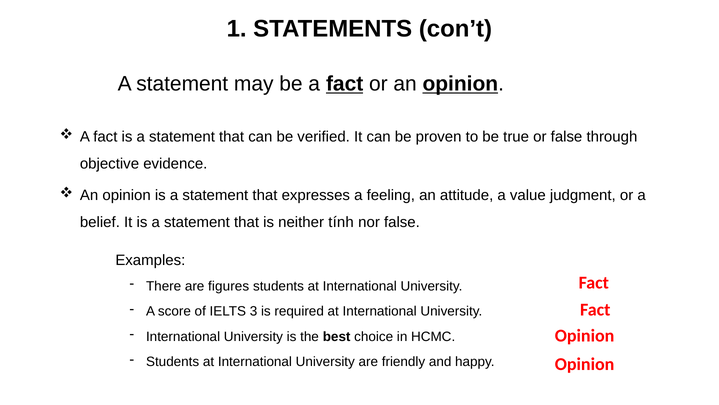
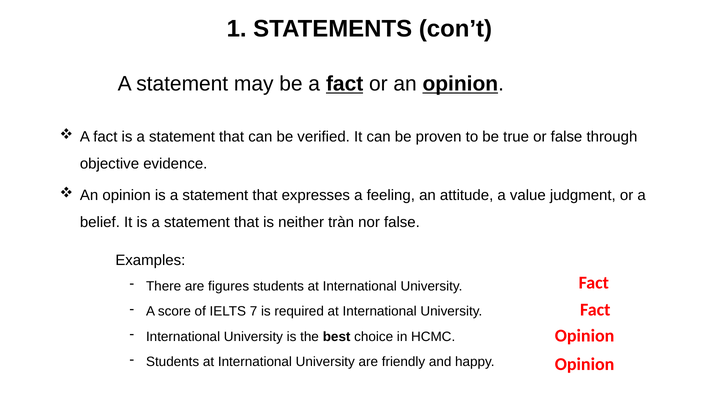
tính: tính -> tràn (341, 222)
3: 3 -> 7 (254, 311)
